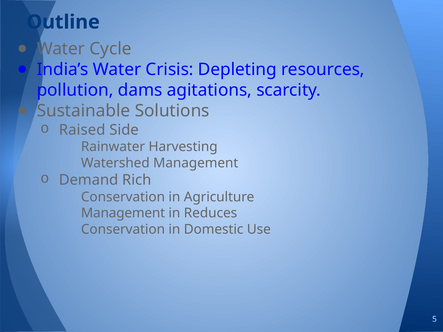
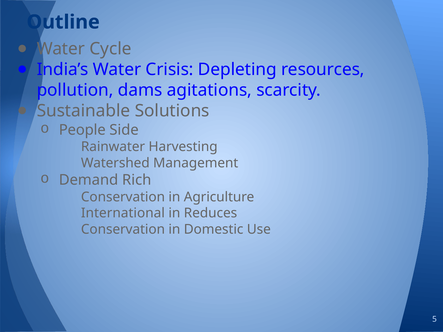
Raised: Raised -> People (82, 130)
Management: Management -> International (123, 213)
